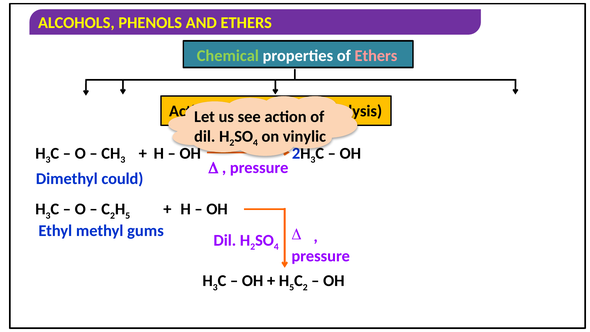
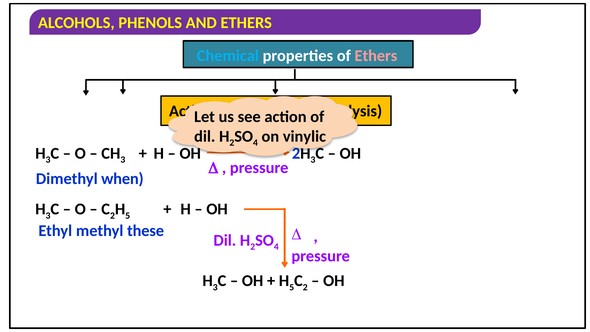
Chemical colour: light green -> light blue (228, 56)
could: could -> when (122, 179)
gums: gums -> these (146, 231)
